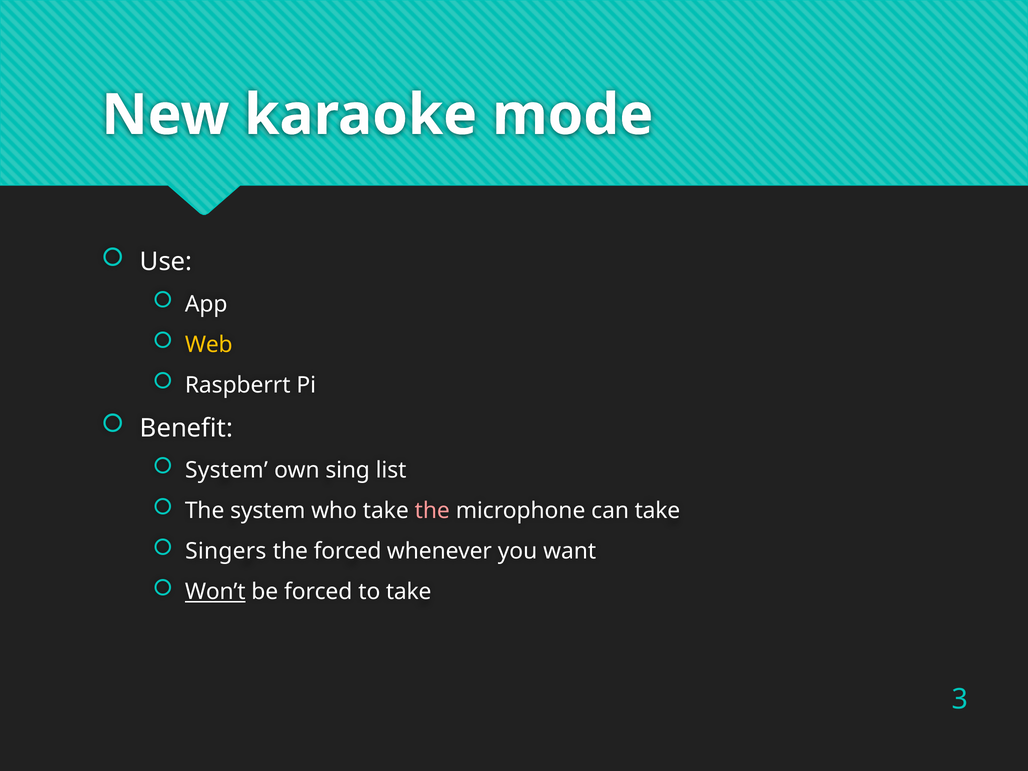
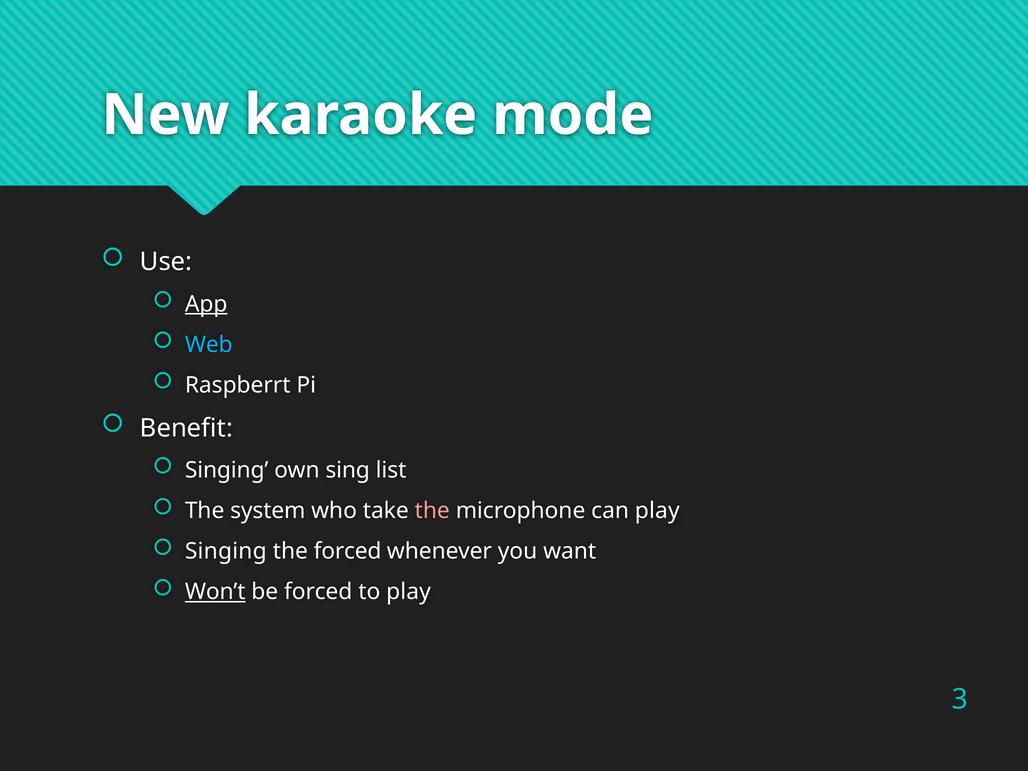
App underline: none -> present (206, 304)
Web colour: yellow -> light blue (209, 345)
System: System -> Singing (227, 470)
can take: take -> play (657, 511)
Singers: Singers -> Singing (226, 551)
to take: take -> play (408, 592)
